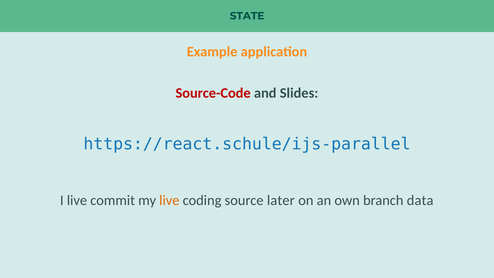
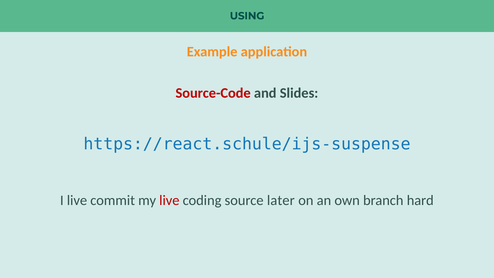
STATE: STATE -> USING (247, 16)
https://react.schule/ijs-parallel: https://react.schule/ijs-parallel -> https://react.schule/ijs-suspense (247, 144)
live colour: orange -> red (169, 200)
data: data -> hard (420, 200)
